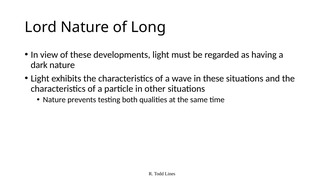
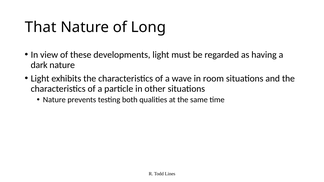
Lord: Lord -> That (41, 27)
in these: these -> room (213, 79)
